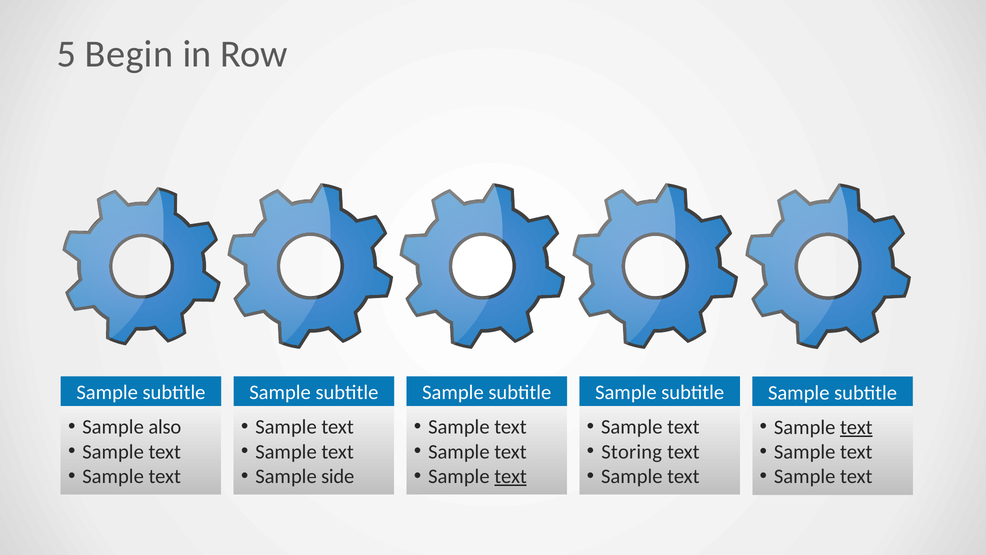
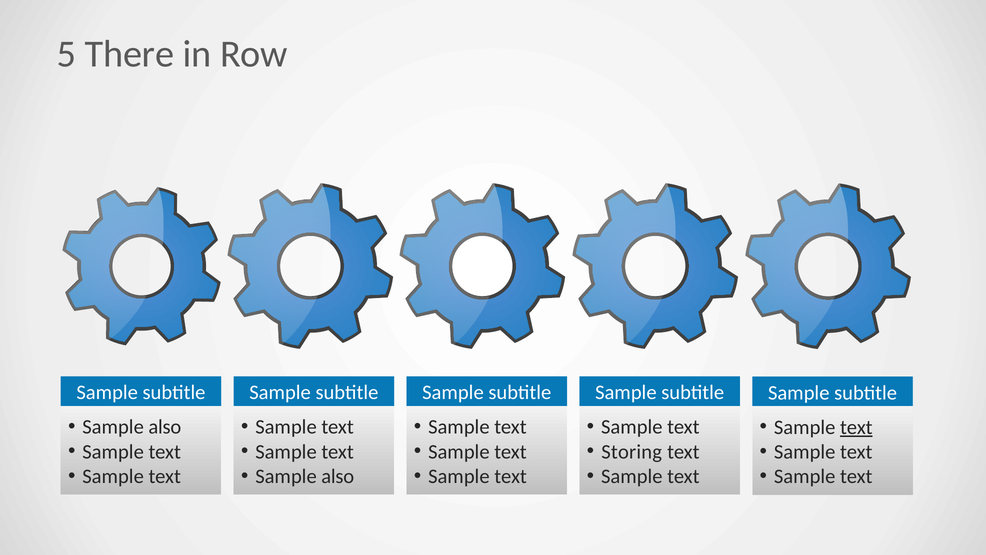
Begin: Begin -> There (129, 54)
side: side -> also (338, 476)
text underline: present -> none (511, 476)
